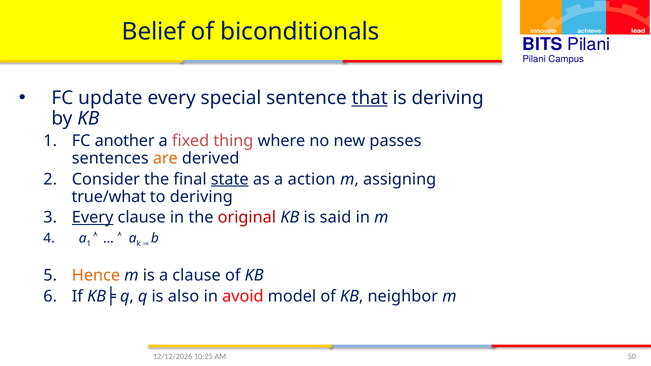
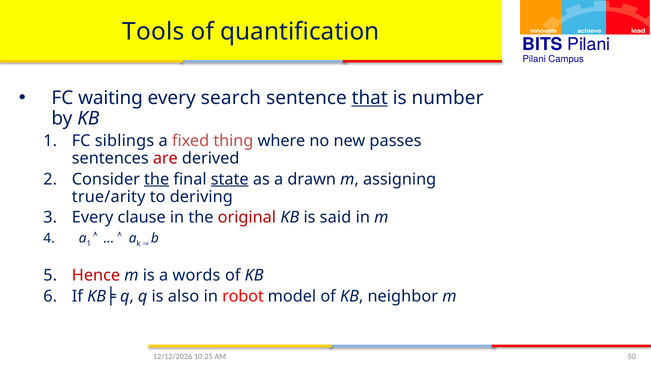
Belief: Belief -> Tools (153, 32)
biconditionals: biconditionals -> quantification (300, 32)
update: update -> waiting (111, 98)
special: special -> search (231, 98)
is deriving: deriving -> number (447, 98)
another: another -> siblings (124, 141)
are colour: orange -> red (165, 158)
the underline: none -> present (157, 179)
action: action -> drawn (312, 179)
true/what: true/what -> true/arity (109, 197)
Every underline: present -> none (93, 218)
Hence colour: orange -> red (96, 276)
a clause: clause -> words (197, 276)
avoid: avoid -> robot (243, 297)
